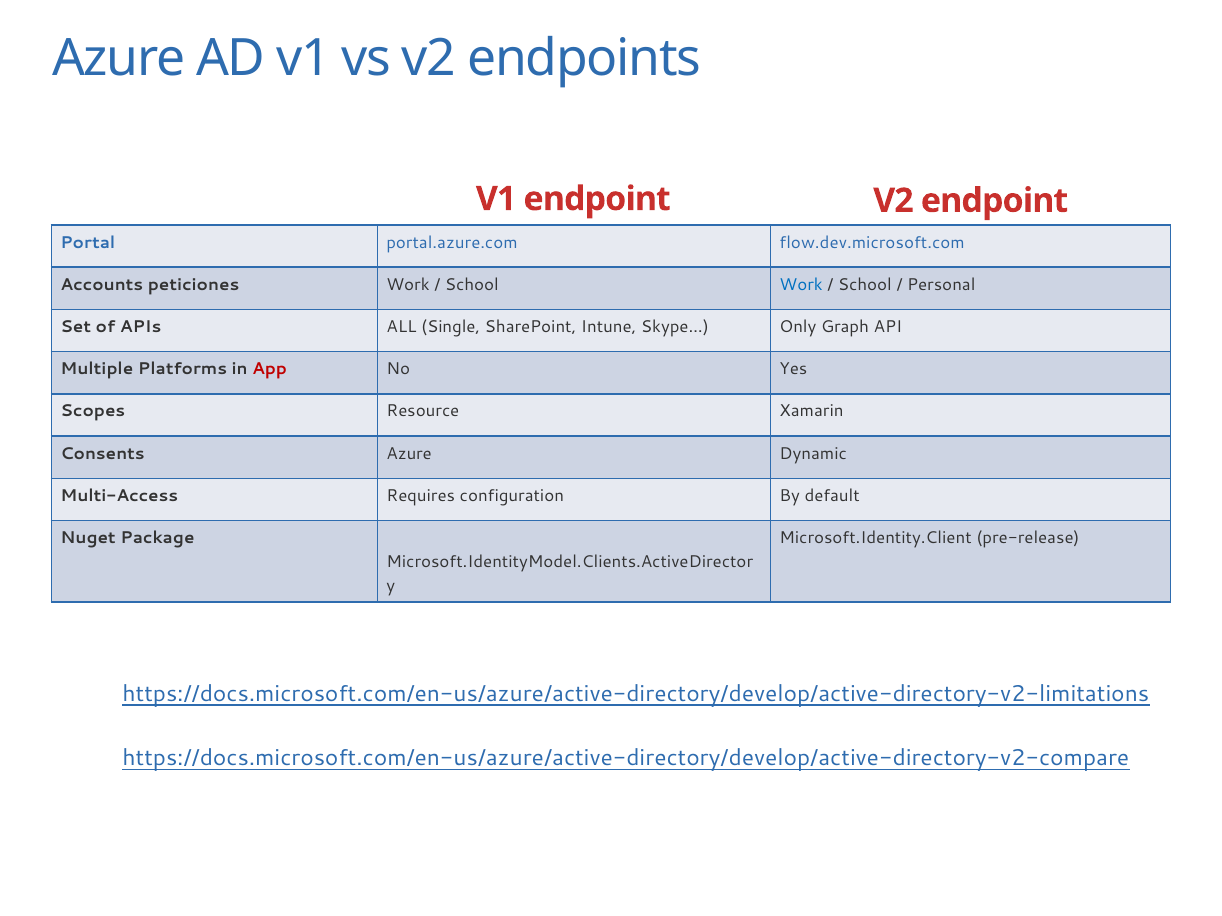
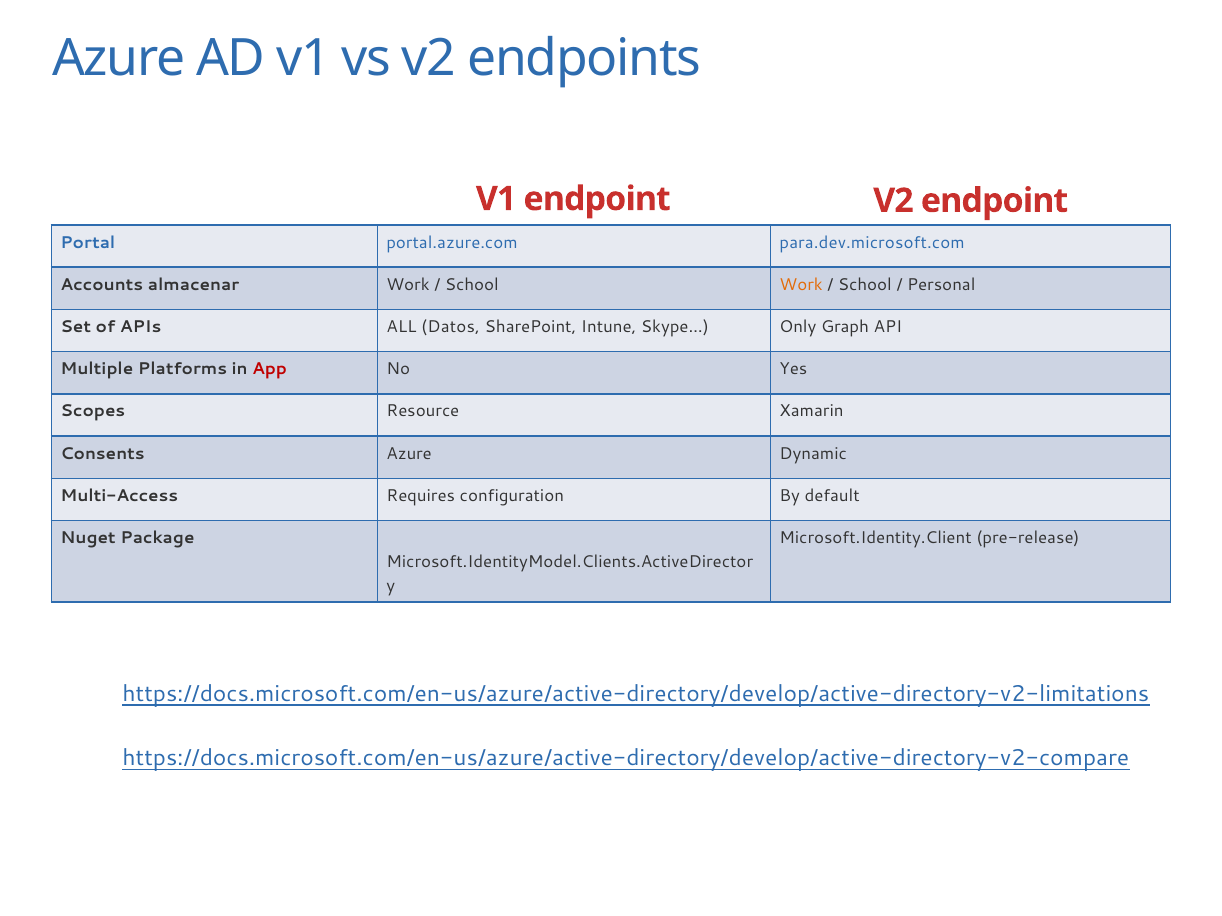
flow.dev.microsoft.com: flow.dev.microsoft.com -> para.dev.microsoft.com (872, 243)
peticiones: peticiones -> almacenar (194, 285)
Work colour: blue -> orange (801, 285)
Single: Single -> Datos (450, 327)
